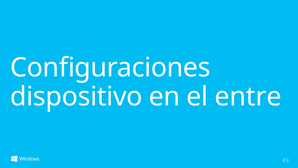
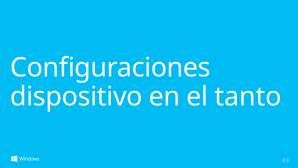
entre: entre -> tanto (248, 96)
